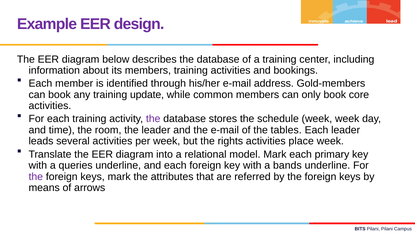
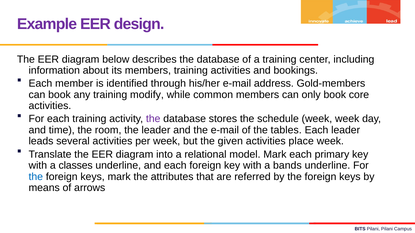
update: update -> modify (147, 95)
rights: rights -> given (230, 141)
queries: queries -> classes (76, 166)
the colour: purple -> blue (36, 177)
